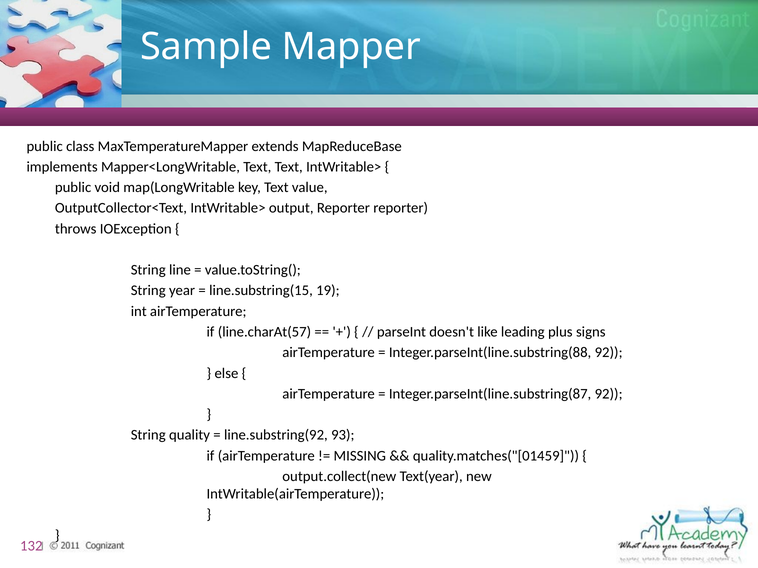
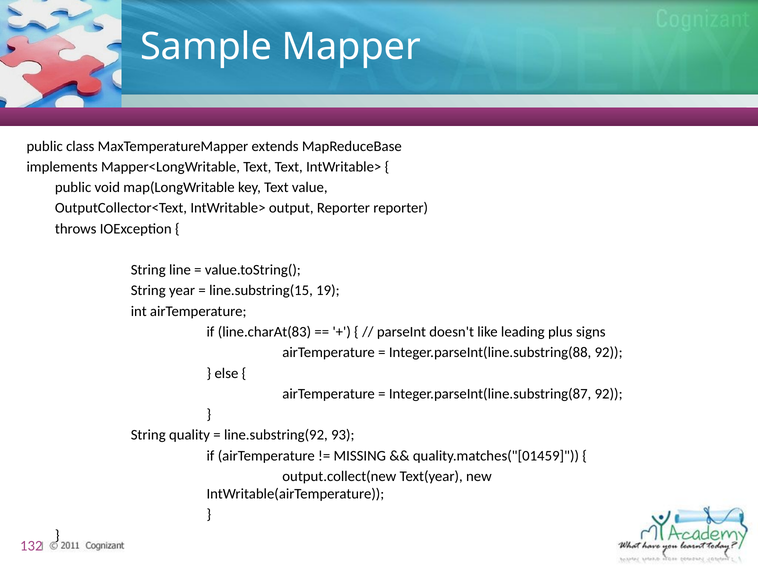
line.charAt(57: line.charAt(57 -> line.charAt(83 (264, 332)
